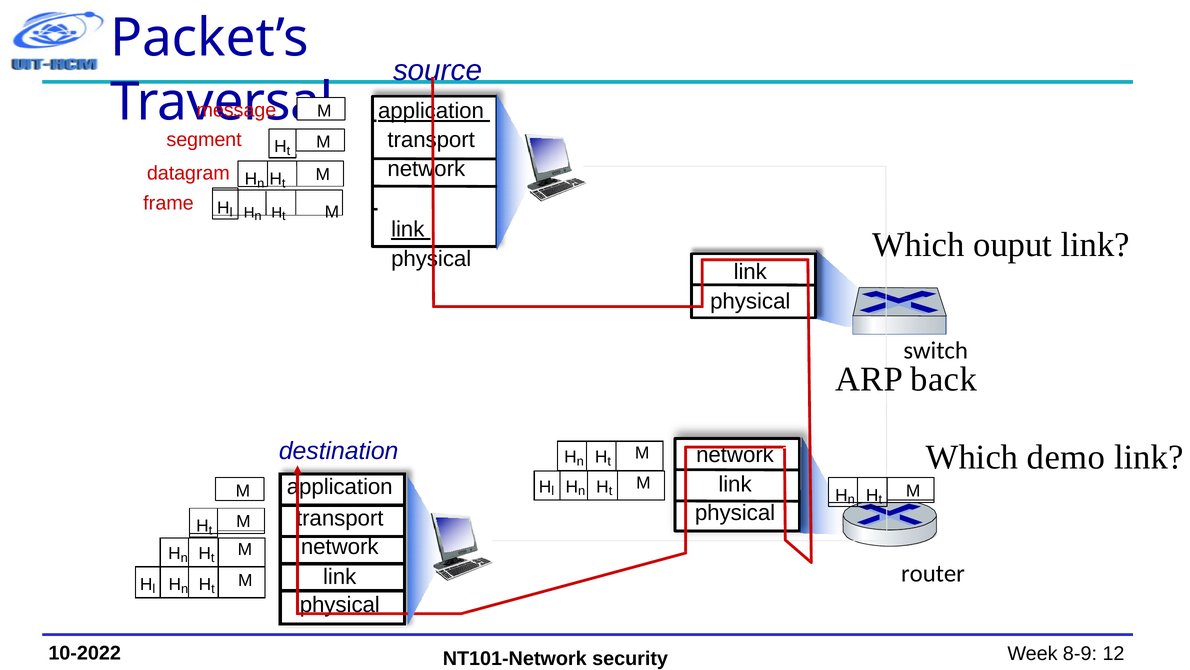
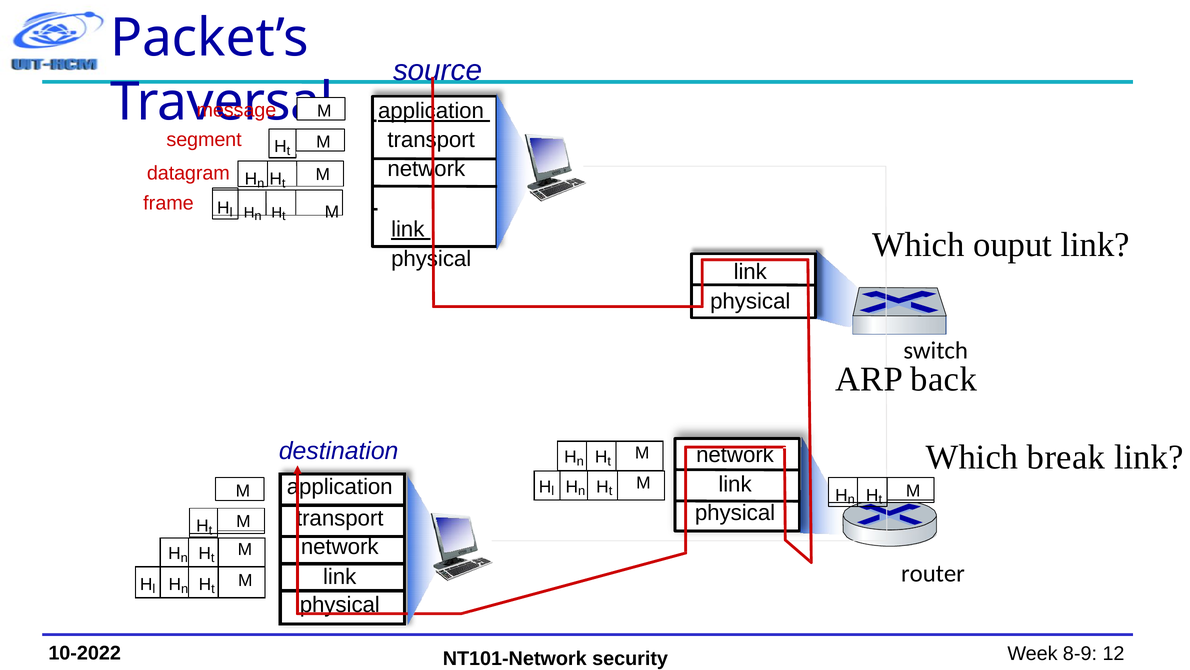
demo: demo -> break (1066, 457)
